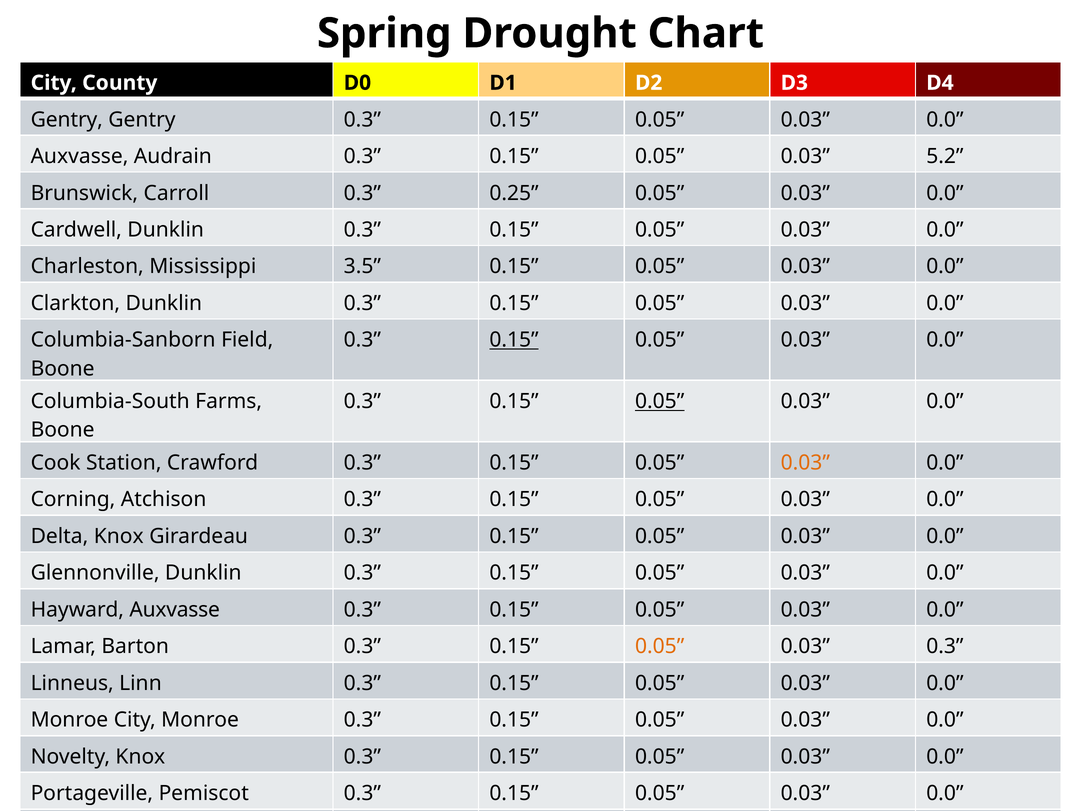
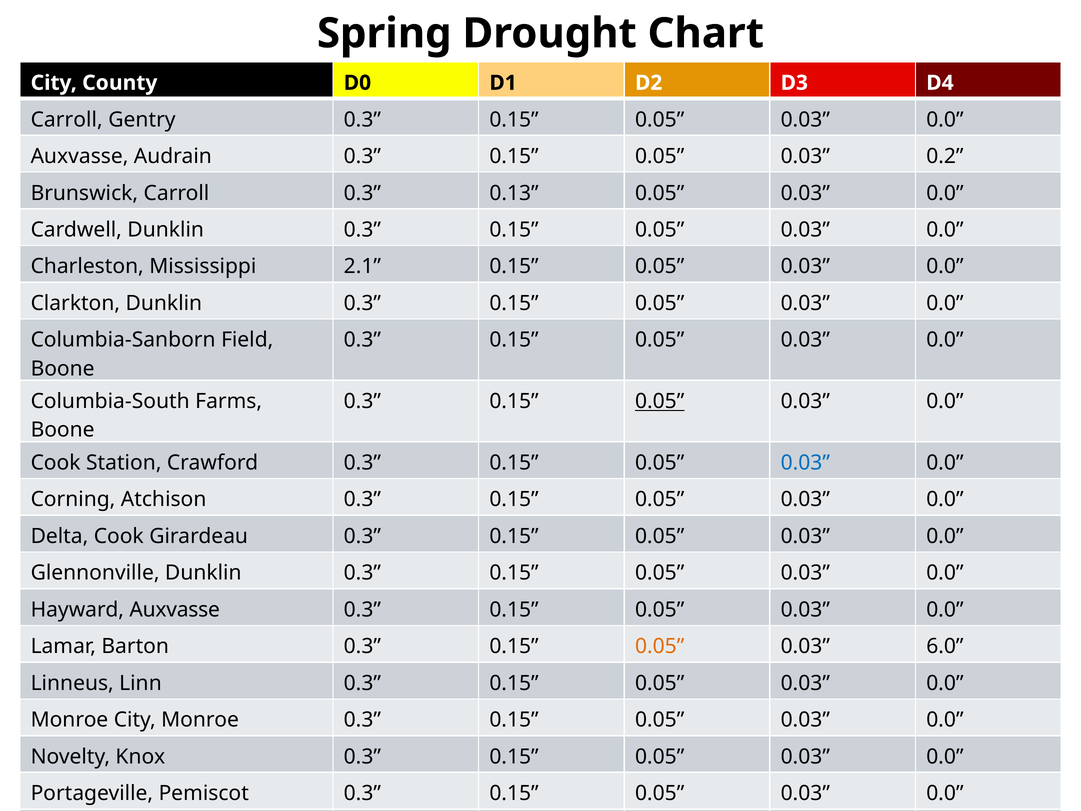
Gentry: Gentry -> Carroll (67, 120)
5.2: 5.2 -> 0.2 (945, 156)
0.25: 0.25 -> 0.13 (514, 193)
3.5: 3.5 -> 2.1 (362, 266)
0.15 underline: present -> none (514, 340)
0.03 colour: orange -> blue (805, 463)
Delta Knox: Knox -> Cook (119, 536)
0.03 0.3: 0.3 -> 6.0 (945, 646)
